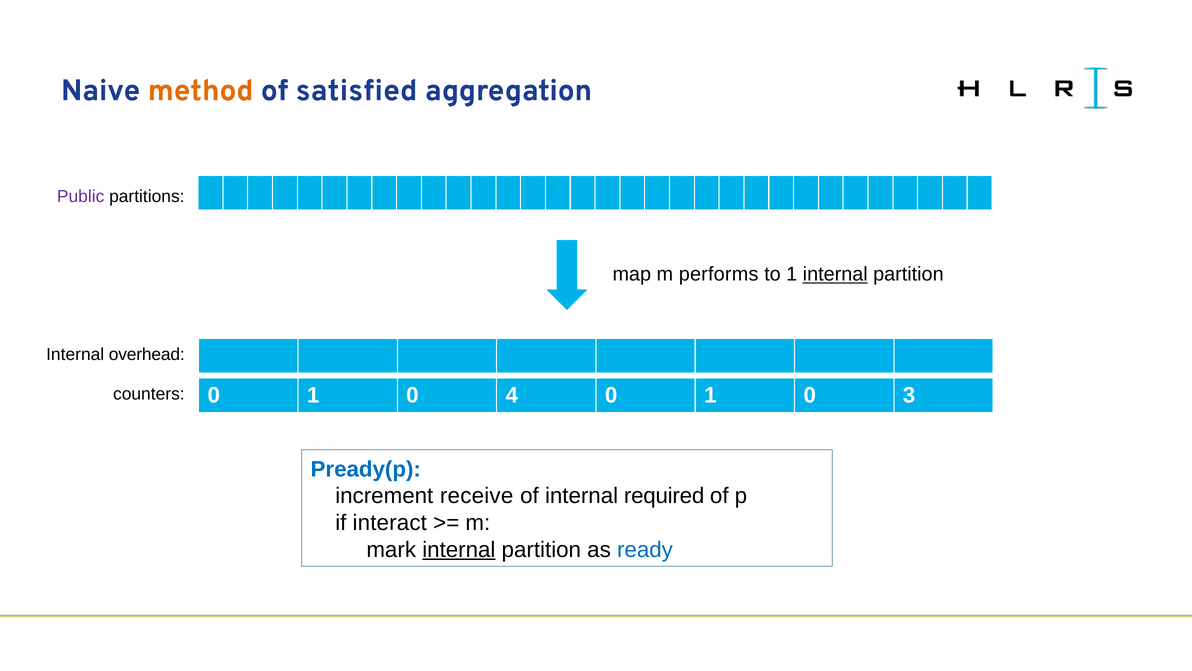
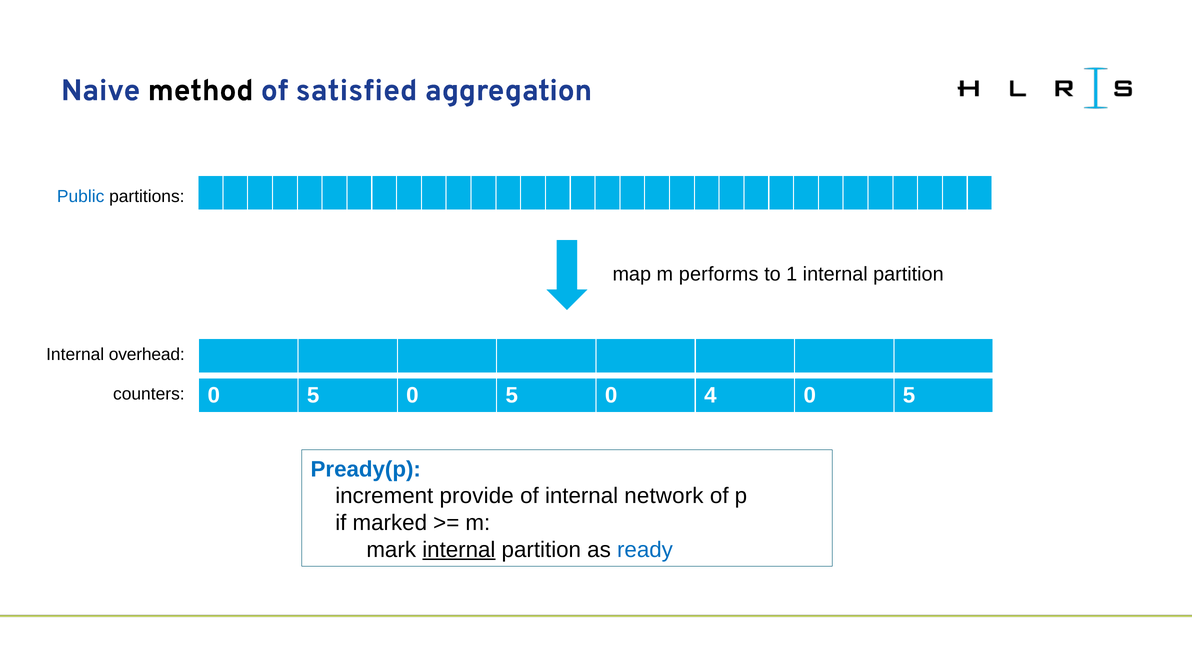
method colour: orange -> black (201, 90)
Public colour: purple -> blue (81, 196)
internal underline: present -> none (835, 274)
1: 1 -> 5 (313, 395)
4: 4 -> 5 (512, 395)
1: 1 -> 4 (710, 395)
3: 3 -> 5 (909, 395)
receive: receive -> provide (477, 496)
required: required -> network (664, 496)
interact: interact -> marked (390, 523)
